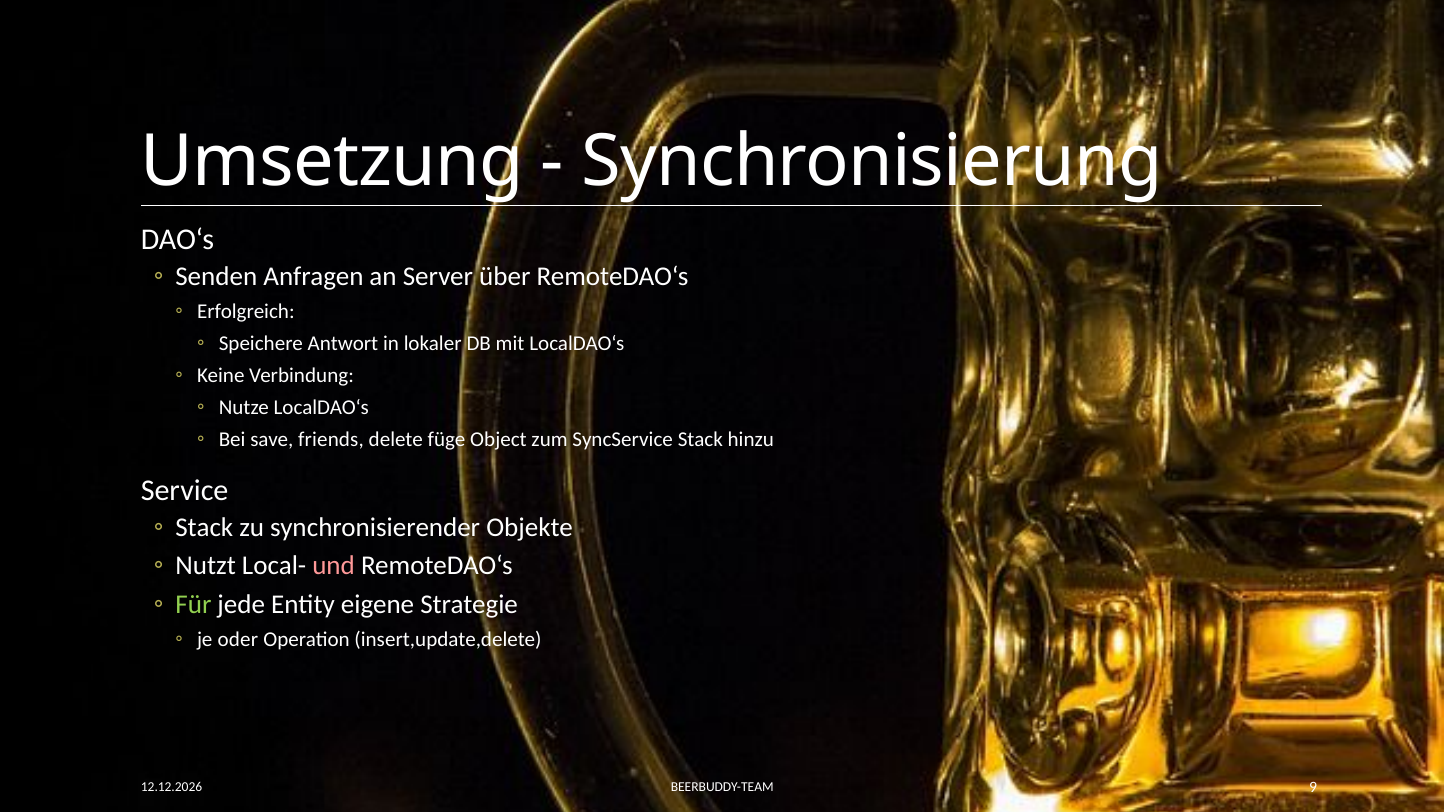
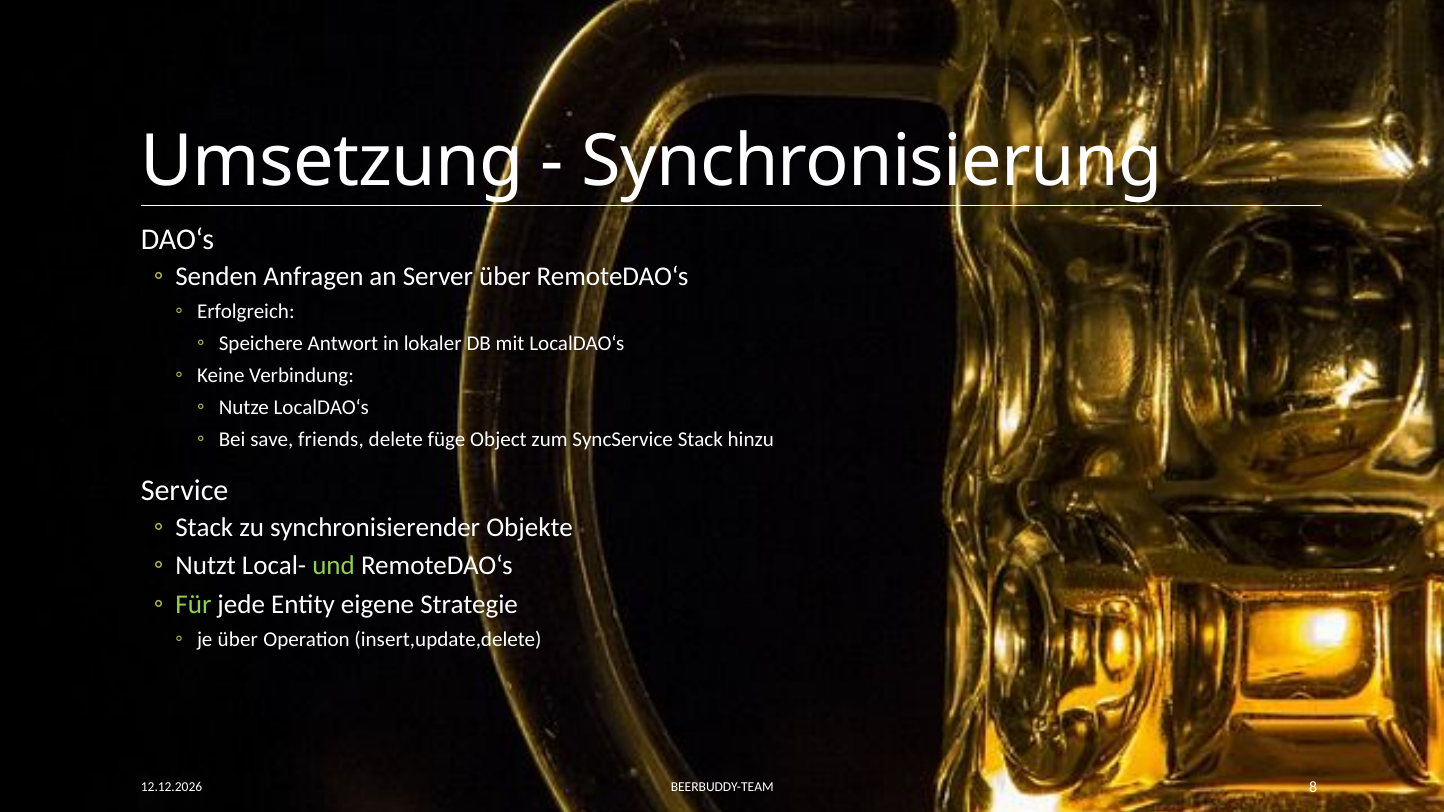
und colour: pink -> light green (334, 566)
je oder: oder -> über (238, 640)
9: 9 -> 8 (1313, 788)
